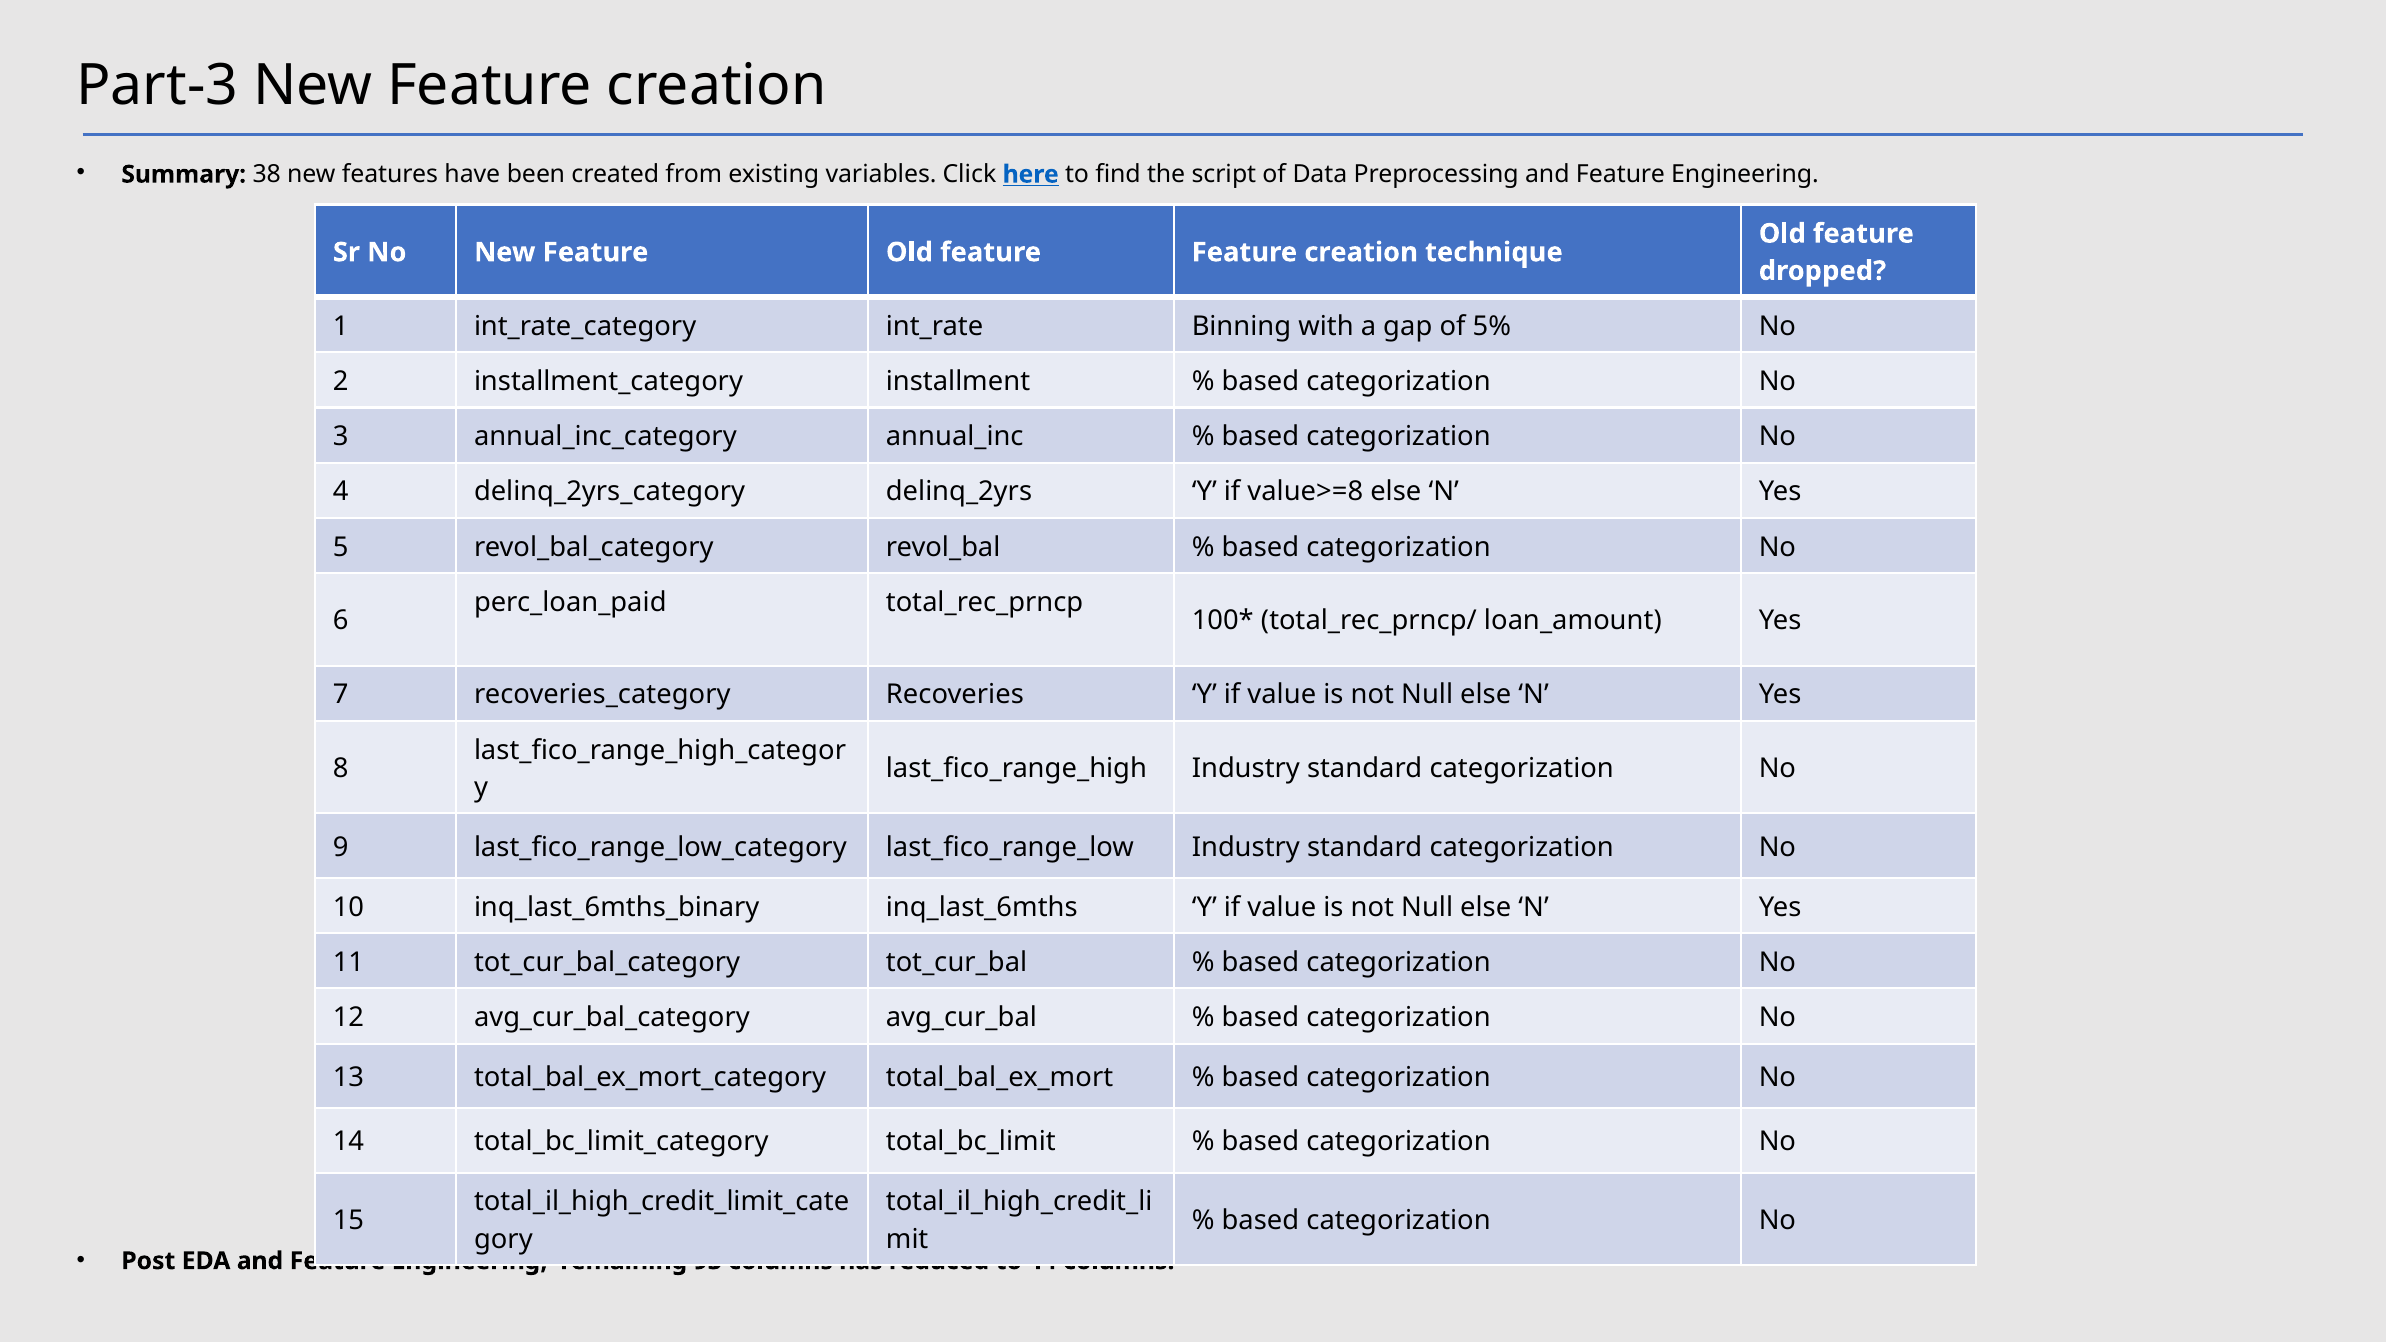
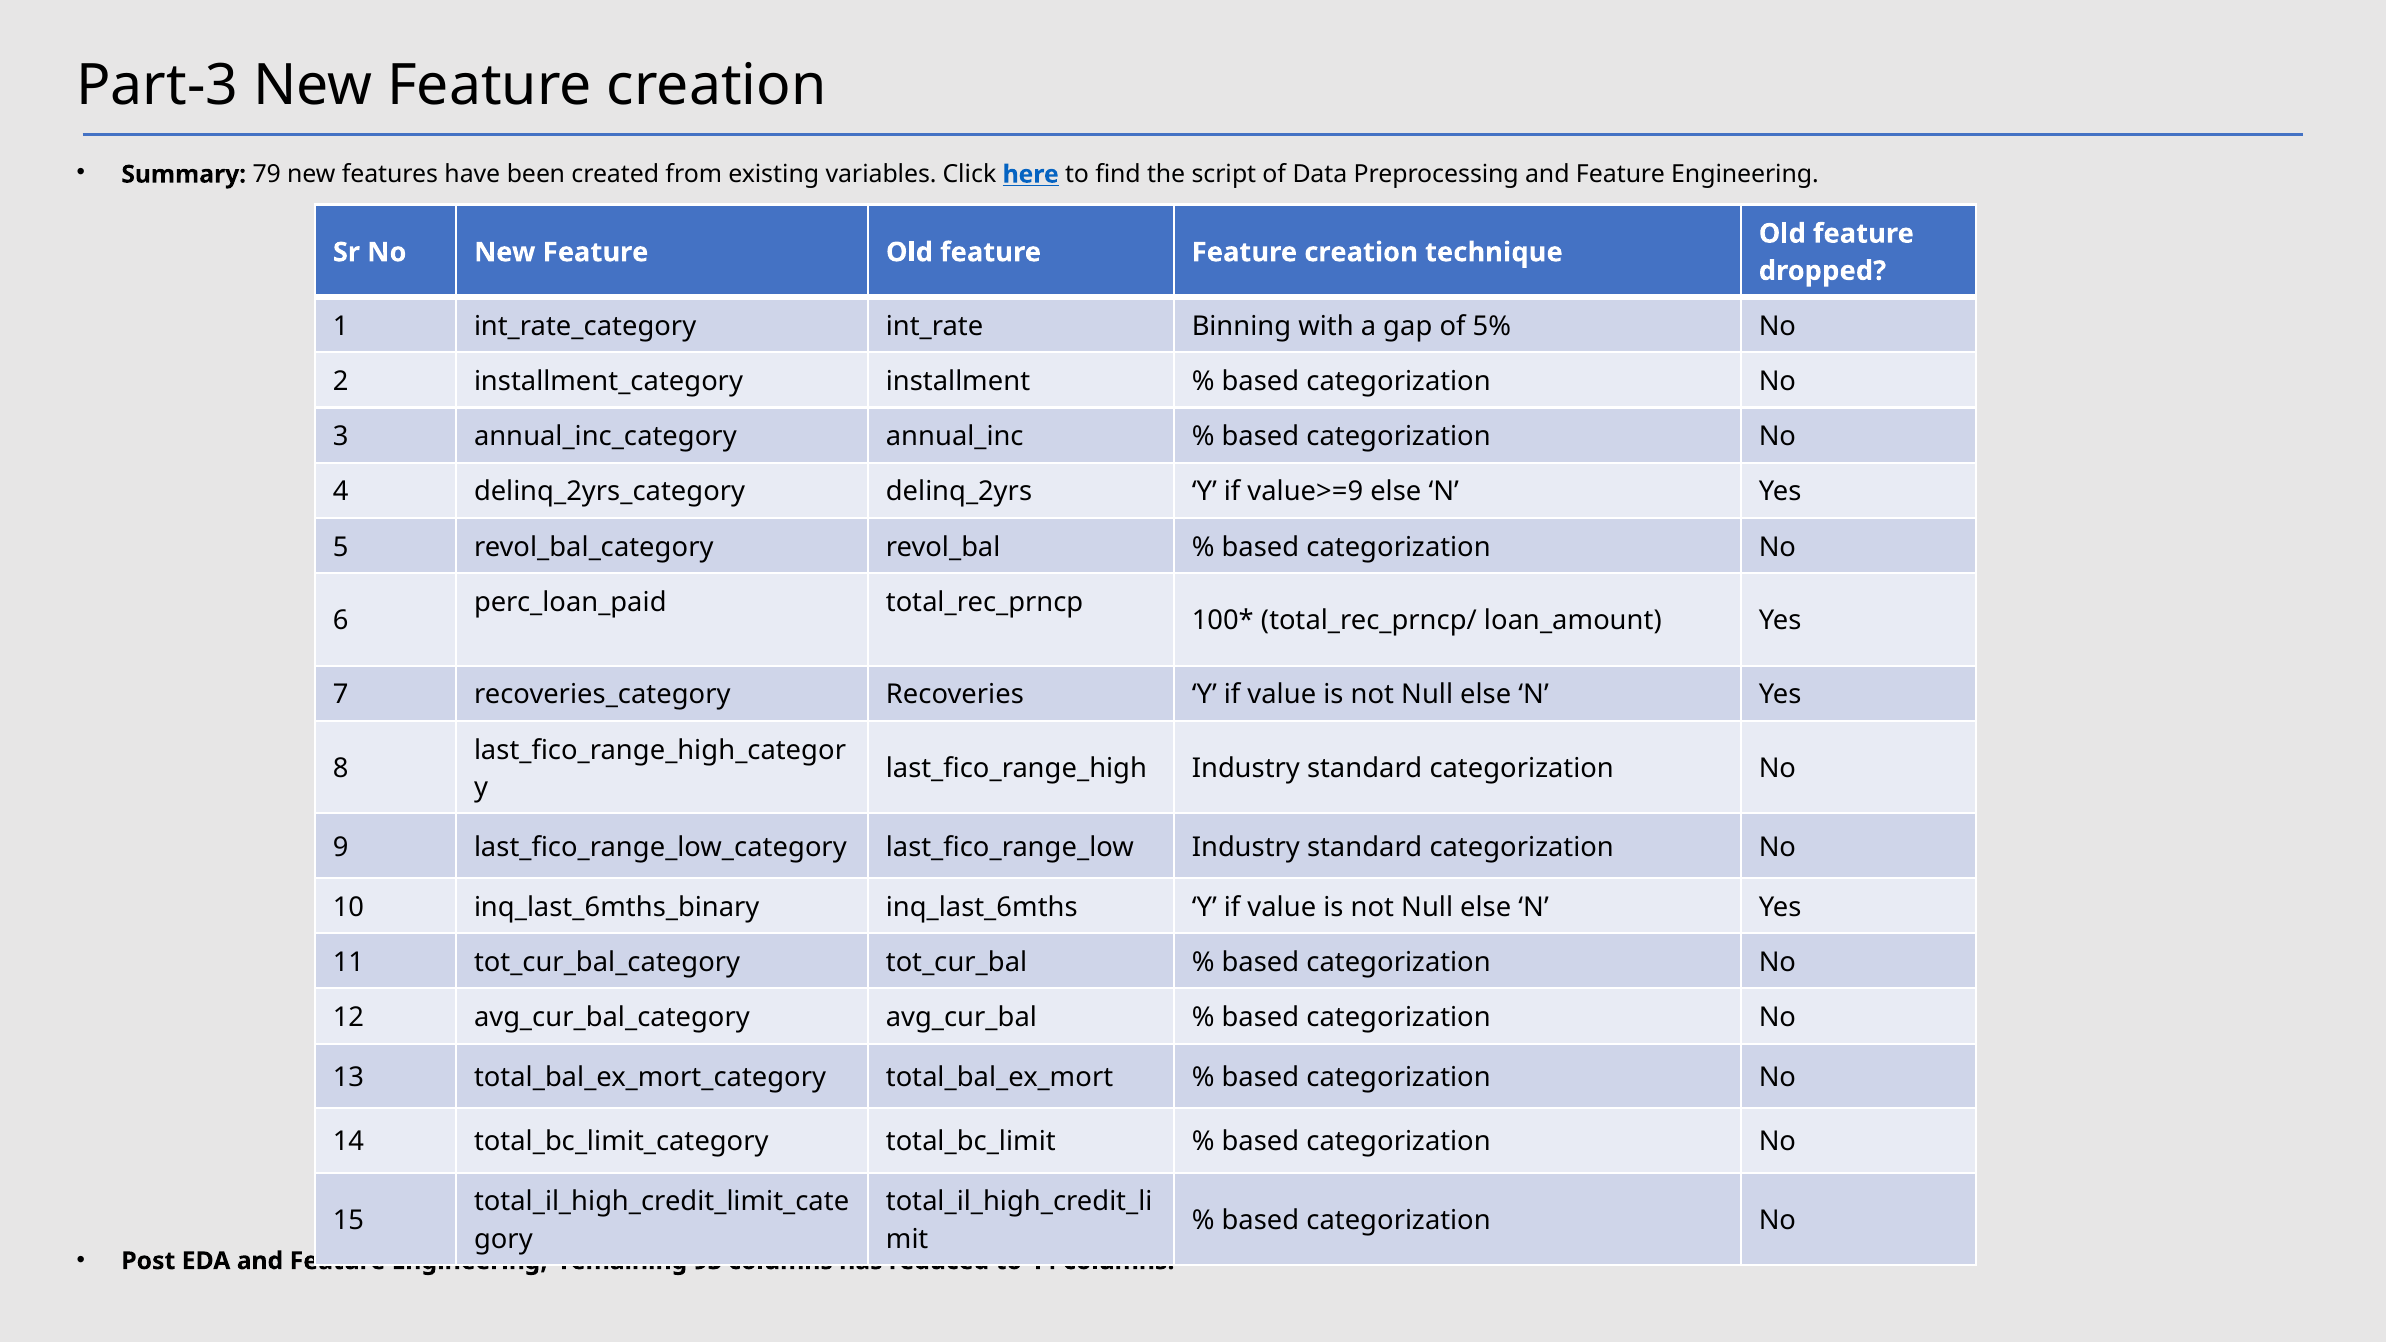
38: 38 -> 79 (267, 174)
value>=8: value>=8 -> value>=9 (1305, 492)
